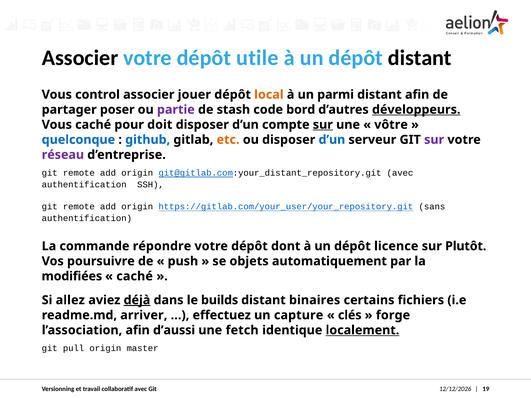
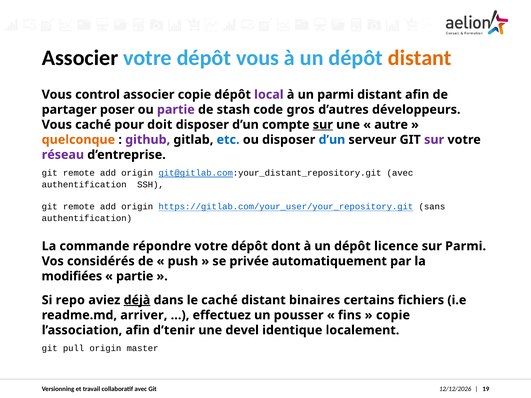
dépôt utile: utile -> vous (258, 58)
distant colour: black -> orange (420, 58)
associer jouer: jouer -> copie (194, 95)
local colour: orange -> purple (269, 95)
bord: bord -> gros (301, 110)
développeurs underline: present -> none (416, 110)
vôtre: vôtre -> autre (391, 125)
quelconque colour: blue -> orange (78, 140)
github colour: blue -> purple (148, 140)
etc colour: orange -> blue (228, 140)
sur Plutôt: Plutôt -> Parmi (466, 246)
poursuivre: poursuivre -> considérés (101, 261)
objets: objets -> privée (249, 261)
caché: caché -> partie (135, 276)
allez: allez -> repo (70, 300)
le builds: builds -> caché (219, 300)
capture: capture -> pousser (299, 315)
clés: clés -> fins (350, 315)
forge: forge -> copie (393, 315)
d’aussi: d’aussi -> d’tenir (174, 330)
fetch: fetch -> devel (242, 330)
localement underline: present -> none (362, 330)
